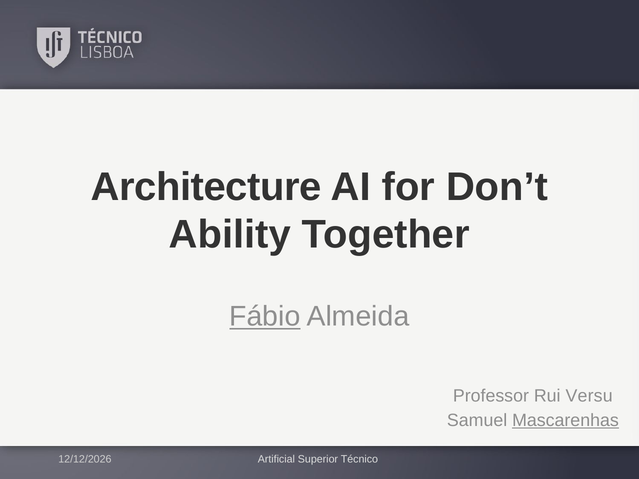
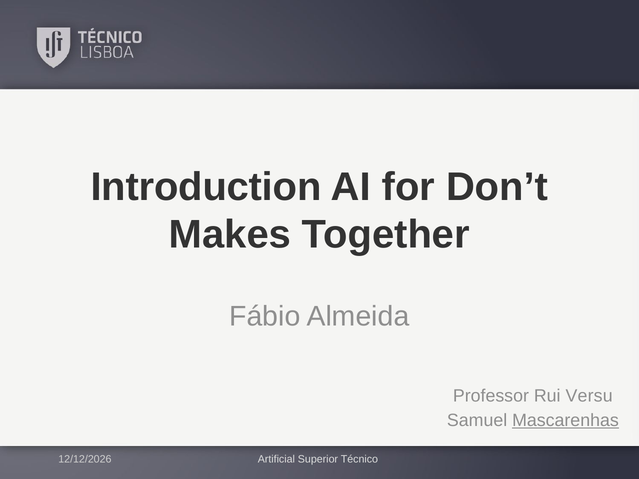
Architecture: Architecture -> Introduction (206, 187)
Ability: Ability -> Makes (230, 235)
Fábio underline: present -> none (265, 317)
